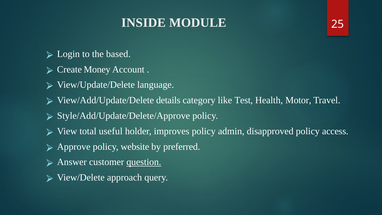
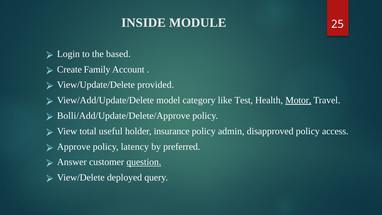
Money: Money -> Family (97, 69)
language: language -> provided (156, 85)
details: details -> model (168, 100)
Motor underline: none -> present (298, 100)
Style/Add/Update/Delete/Approve: Style/Add/Update/Delete/Approve -> Bolli/Add/Update/Delete/Approve (124, 116)
improves: improves -> insurance (172, 131)
website: website -> latency (135, 147)
approach: approach -> deployed (125, 177)
